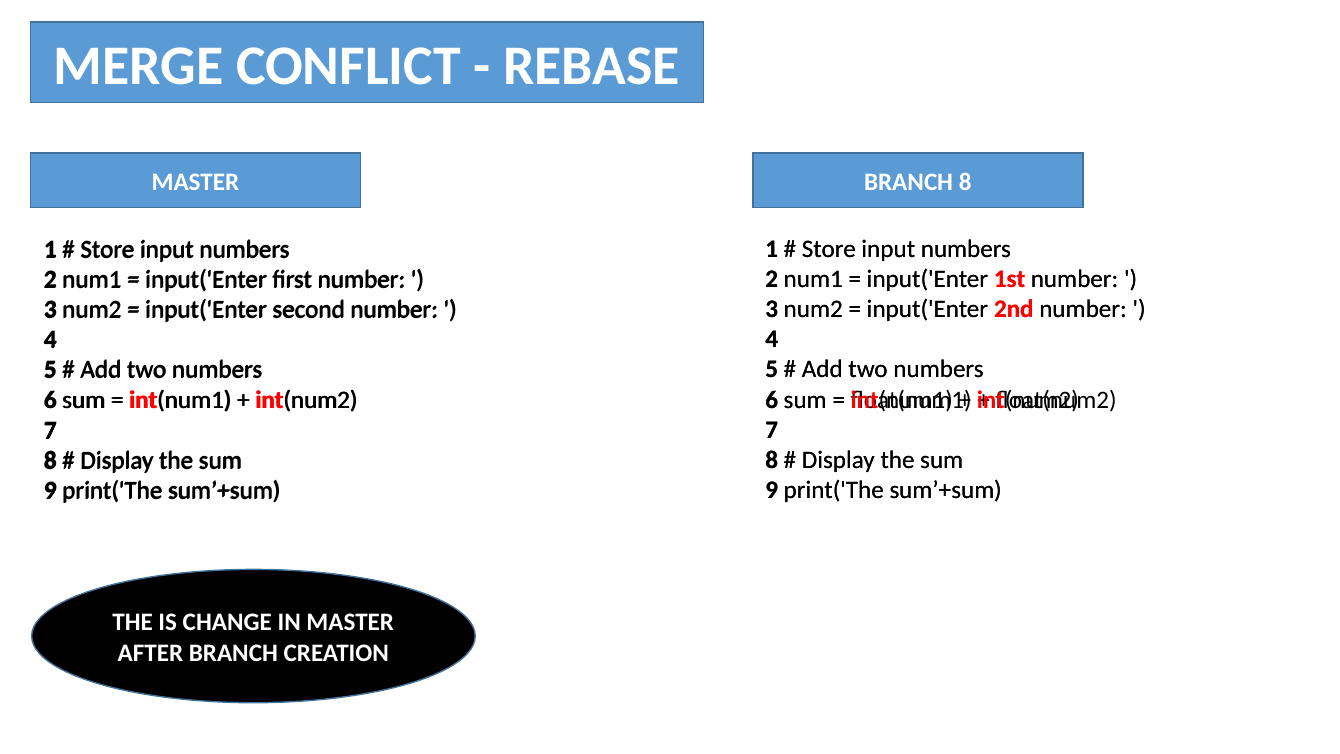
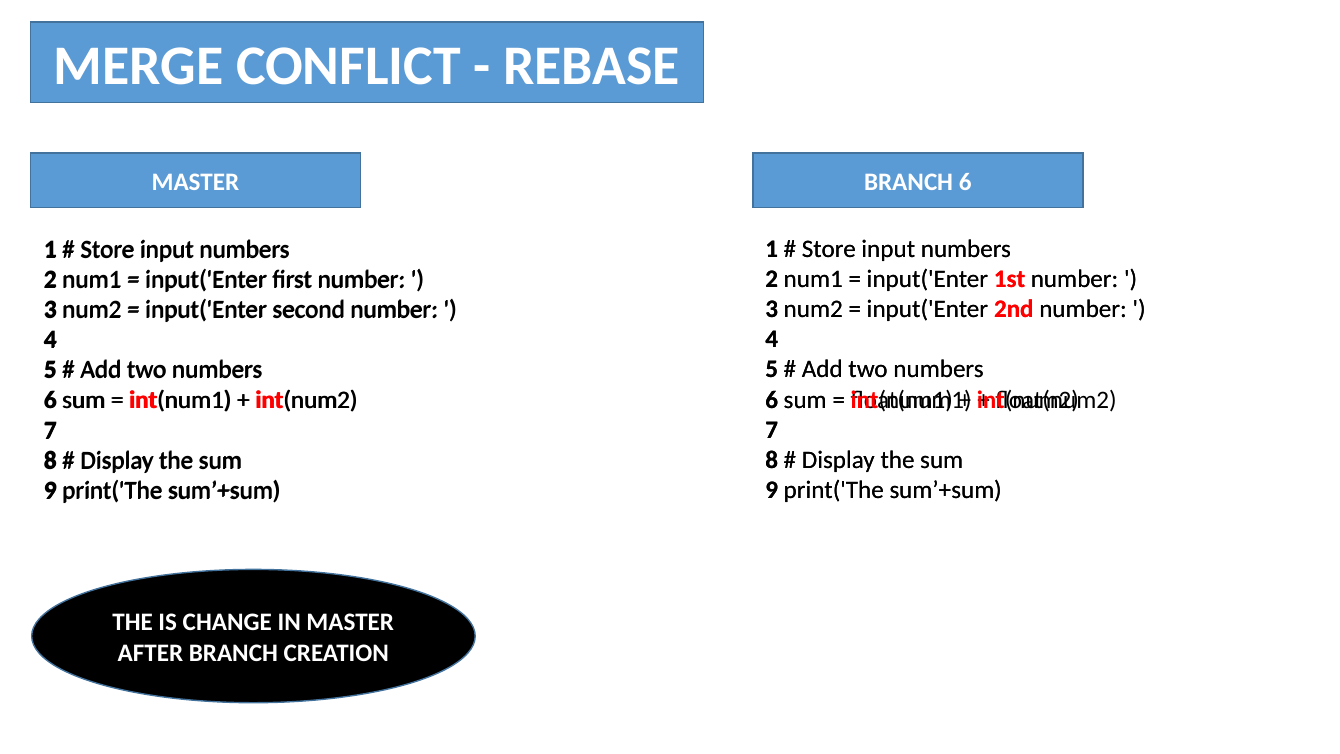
BRANCH 8: 8 -> 6 (965, 182)
